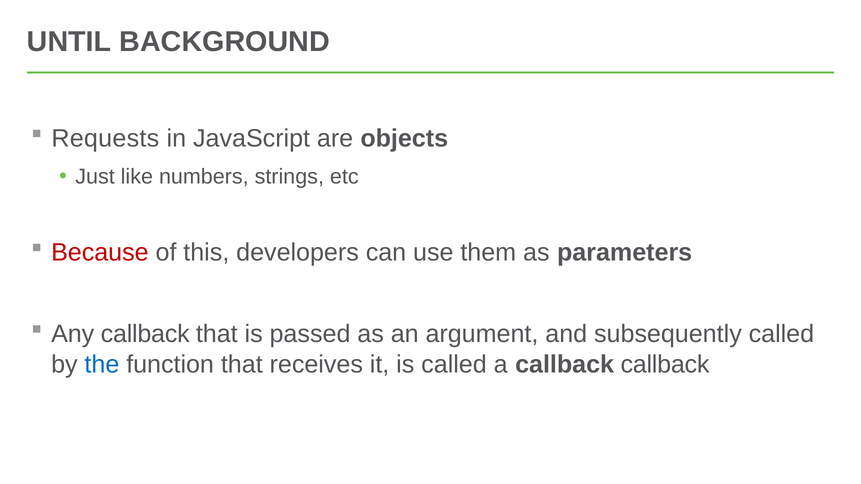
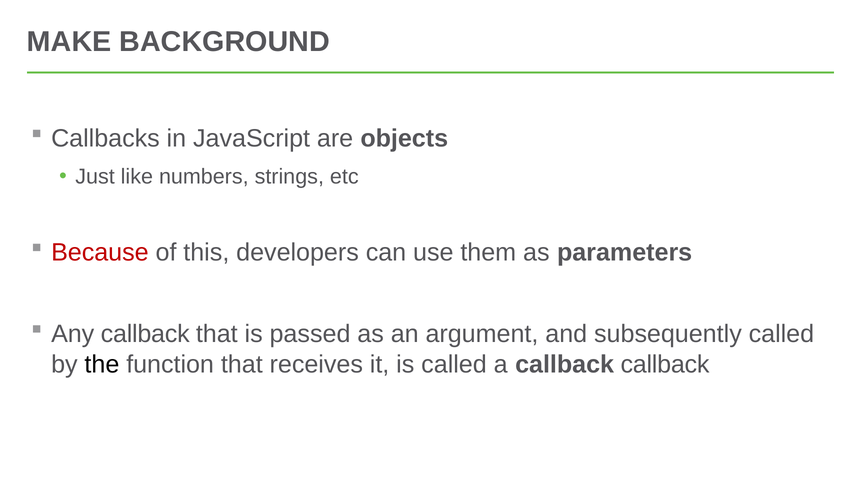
UNTIL: UNTIL -> MAKE (69, 42)
Requests: Requests -> Callbacks (105, 138)
the colour: blue -> black (102, 364)
